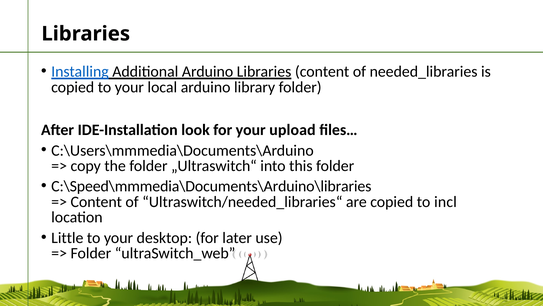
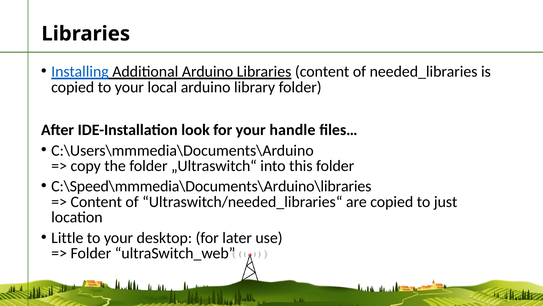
upload: upload -> handle (292, 130)
incl: incl -> just (446, 201)
